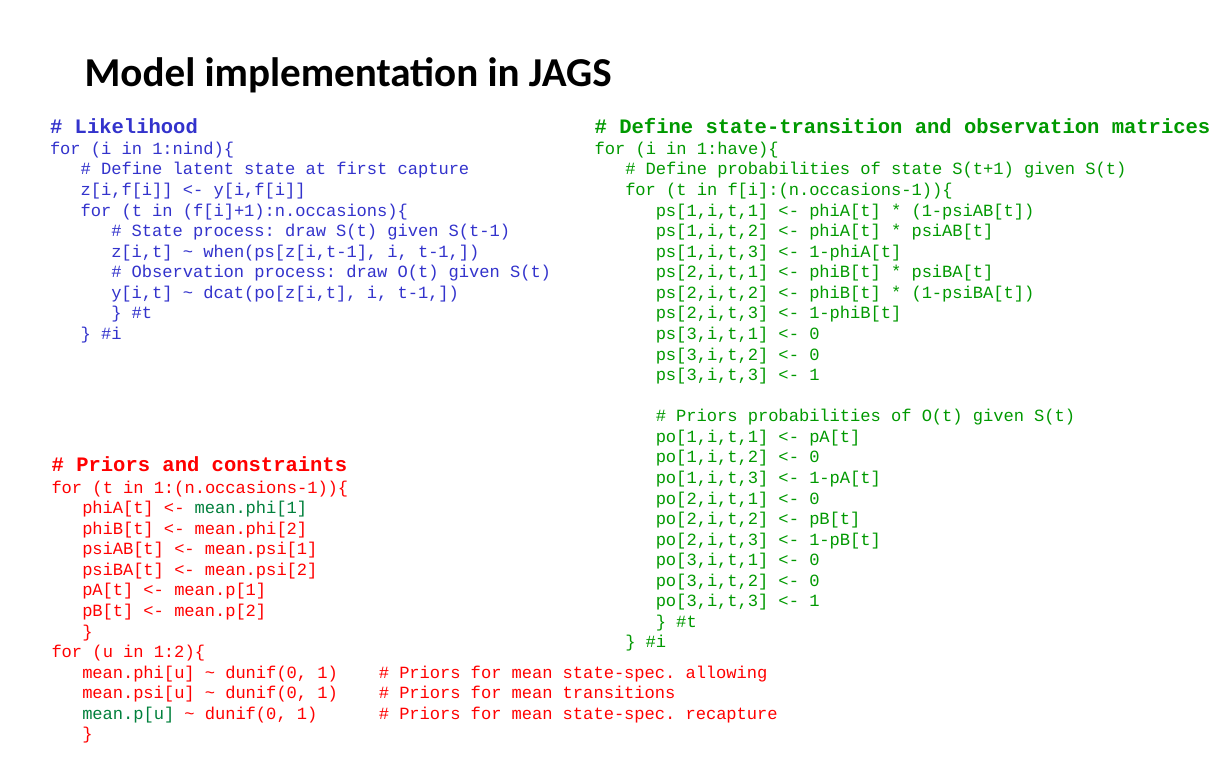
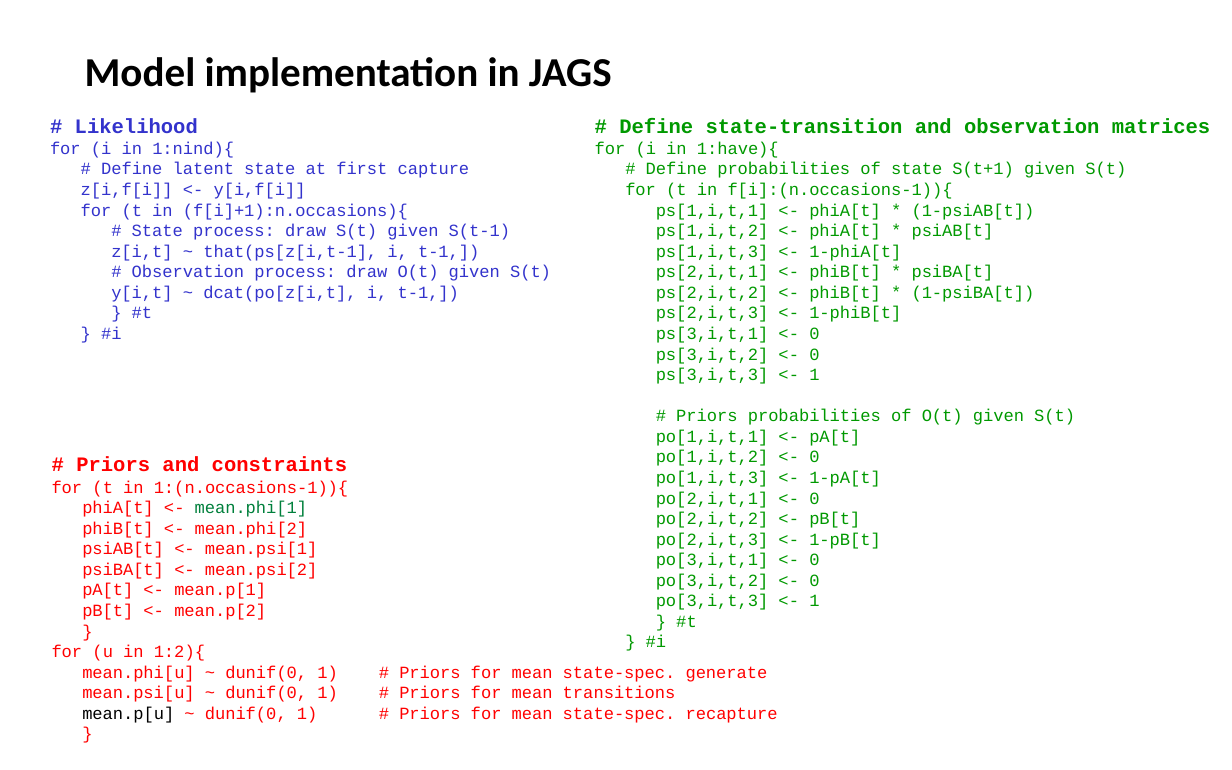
when(ps[z[i,t-1: when(ps[z[i,t-1 -> that(ps[z[i,t-1 (290, 252)
allowing: allowing -> generate (726, 672)
mean.p[u colour: green -> black (128, 714)
